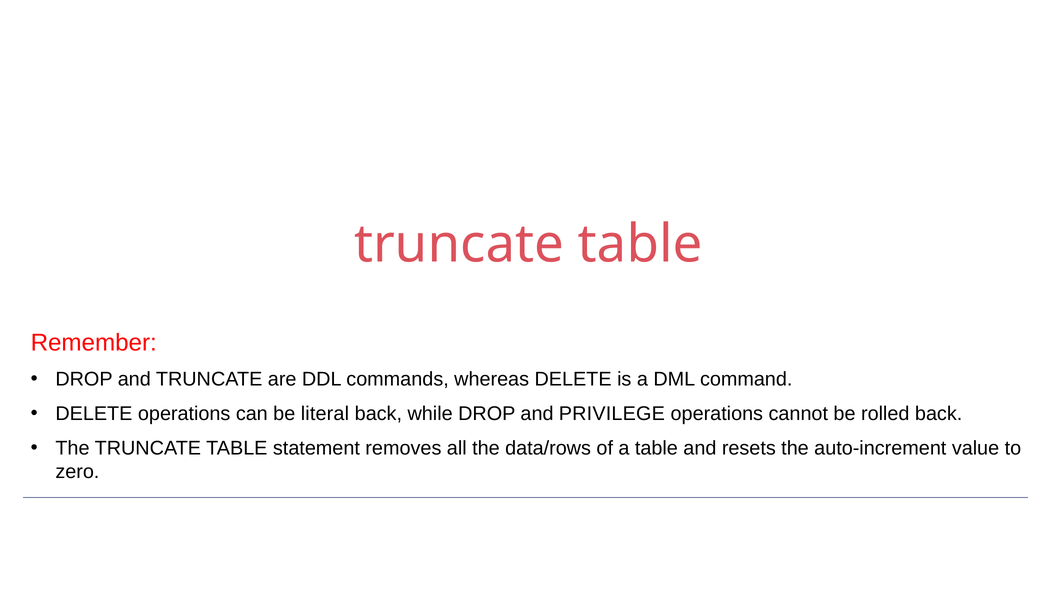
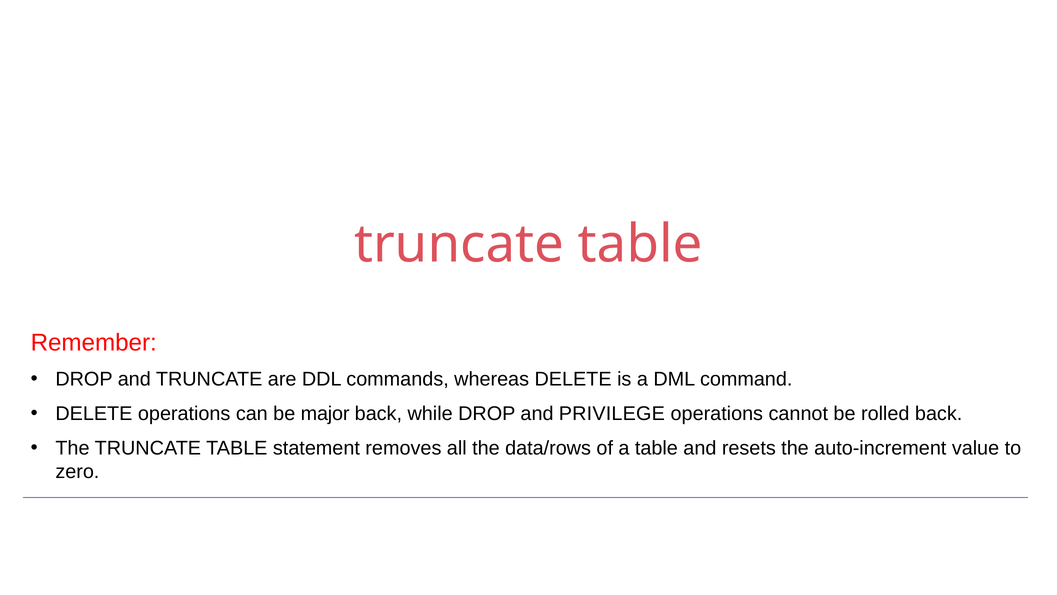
literal: literal -> major (325, 413)
